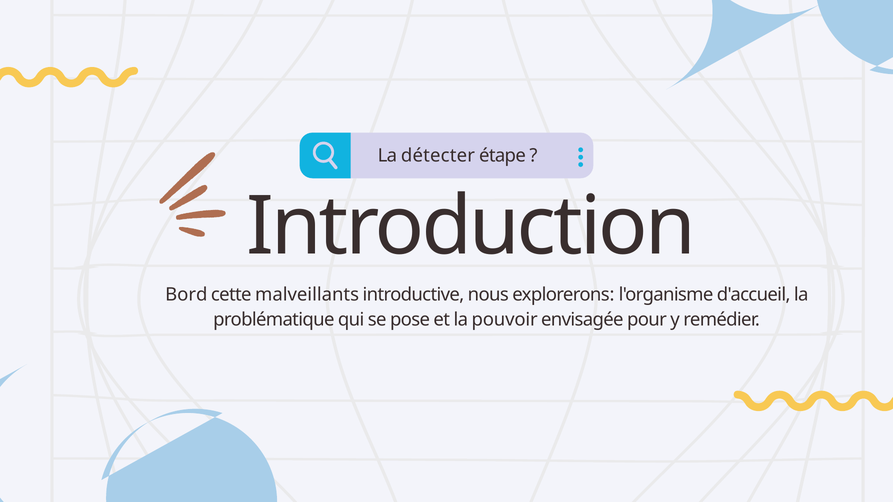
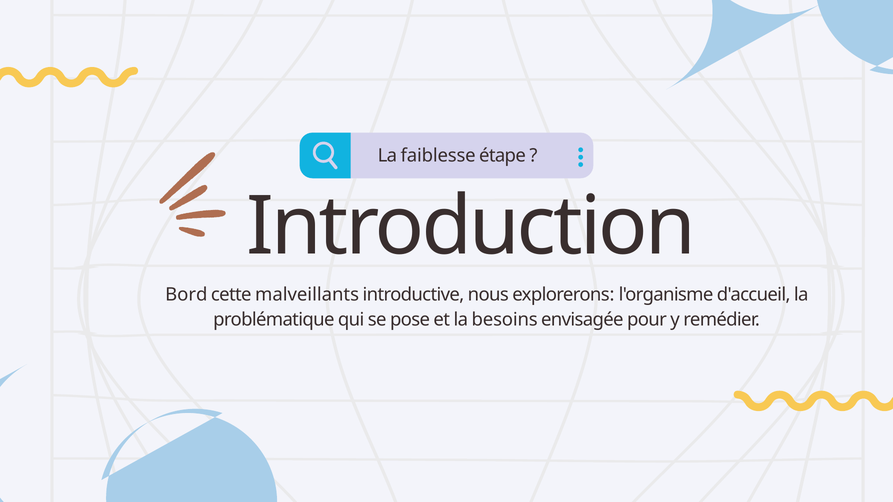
détecter: détecter -> faiblesse (438, 156)
pouvoir: pouvoir -> besoins (505, 320)
